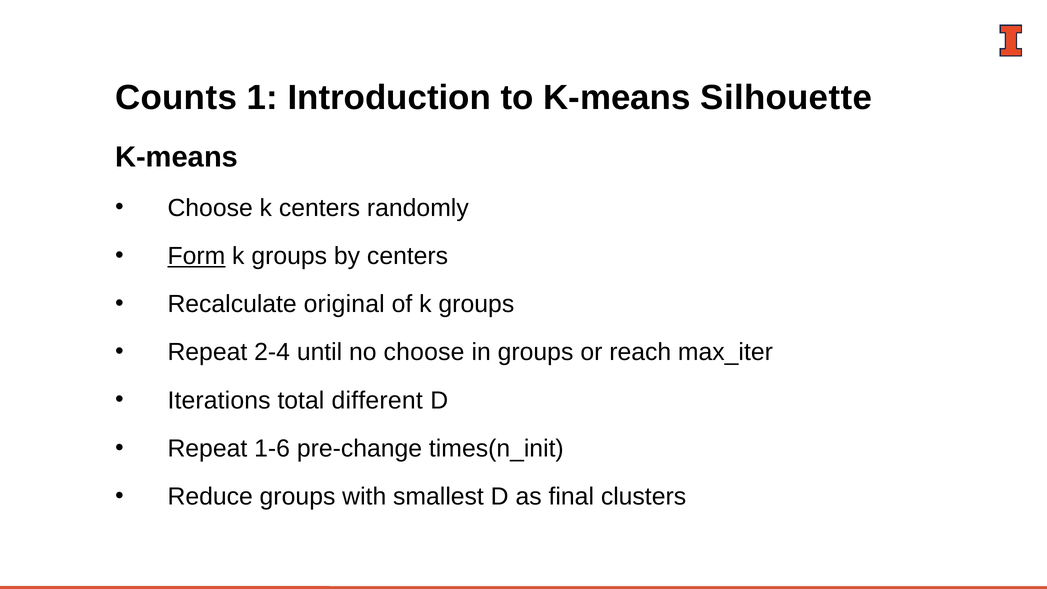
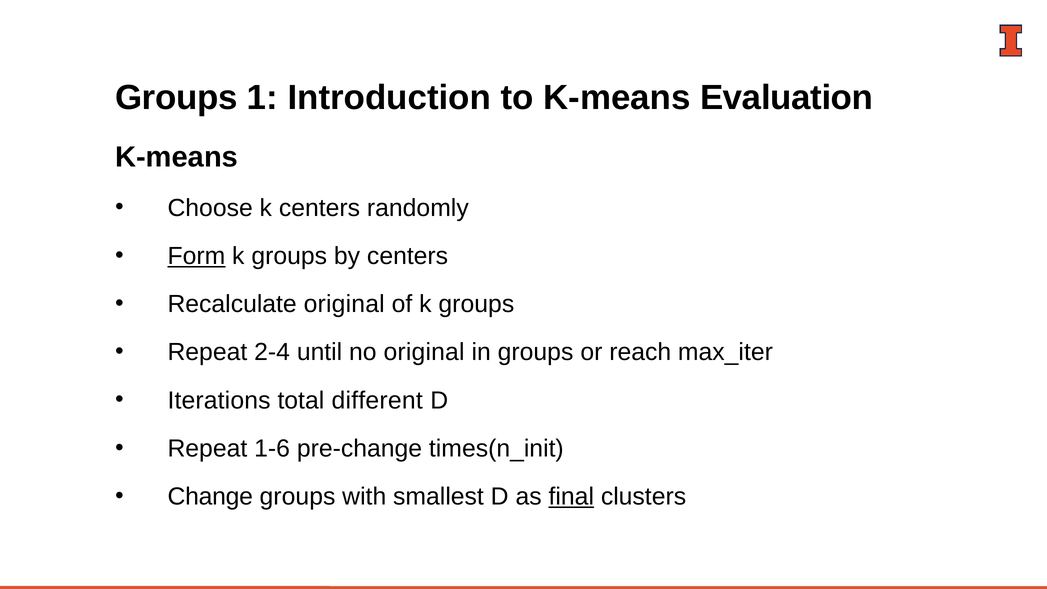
Counts: Counts -> Groups (176, 98)
Silhouette: Silhouette -> Evaluation (787, 98)
no choose: choose -> original (424, 352)
Reduce: Reduce -> Change (210, 497)
final underline: none -> present (571, 497)
